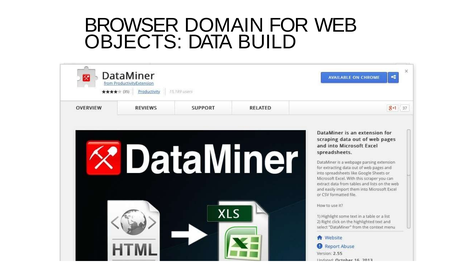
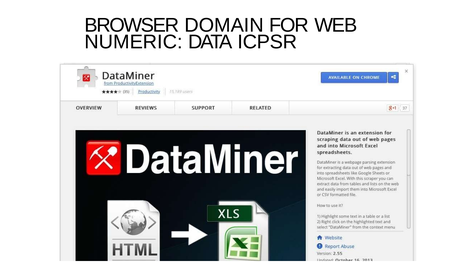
OBJECTS: OBJECTS -> NUMERIC (134, 42)
BUILD: BUILD -> ICPSR (267, 42)
